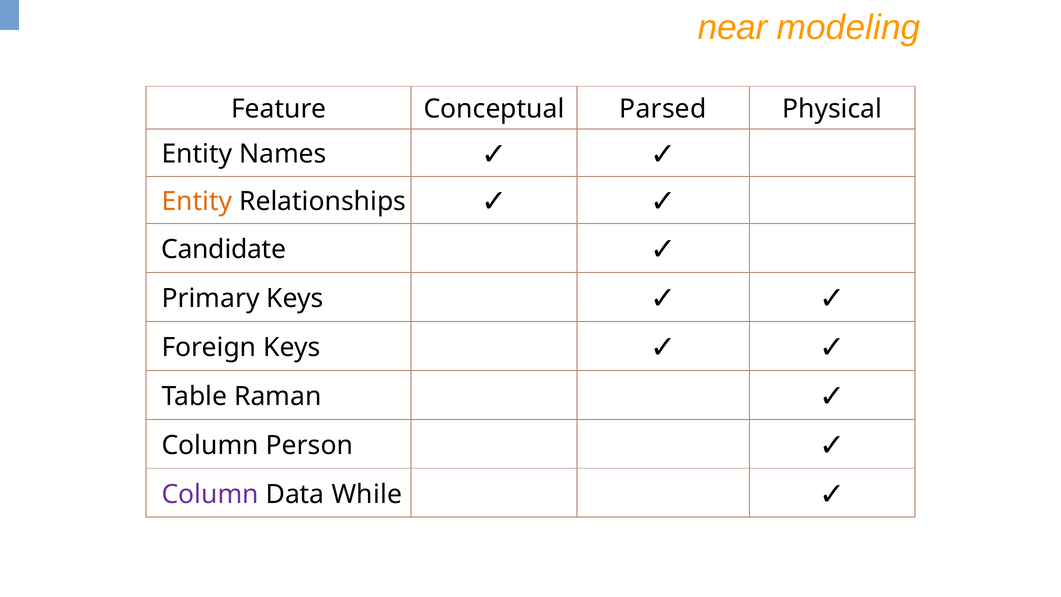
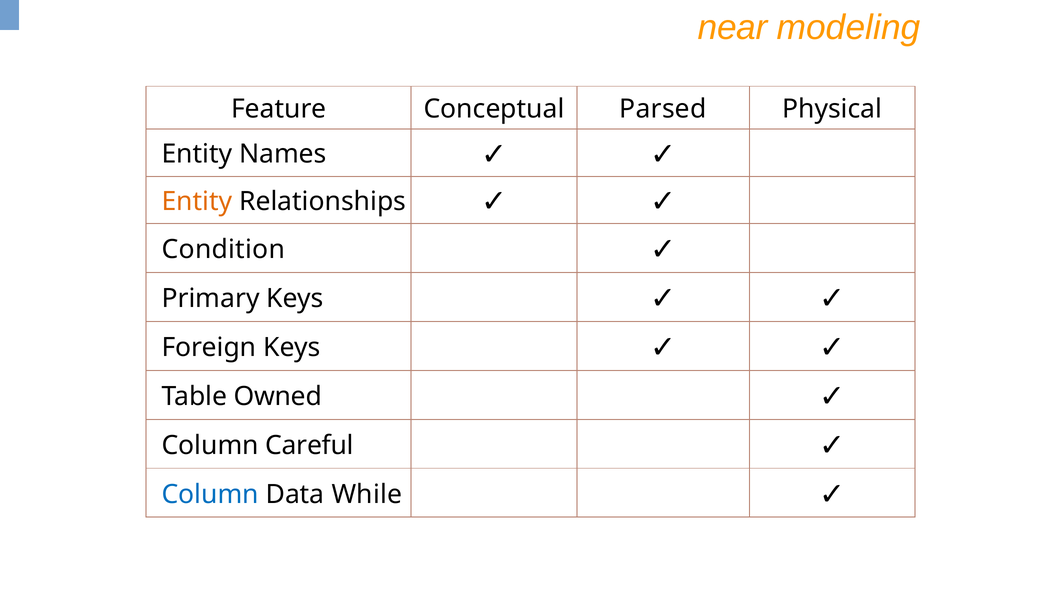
Candidate: Candidate -> Condition (223, 249)
Raman: Raman -> Owned (278, 396)
Person: Person -> Careful (310, 445)
Column colour: purple -> blue (210, 494)
